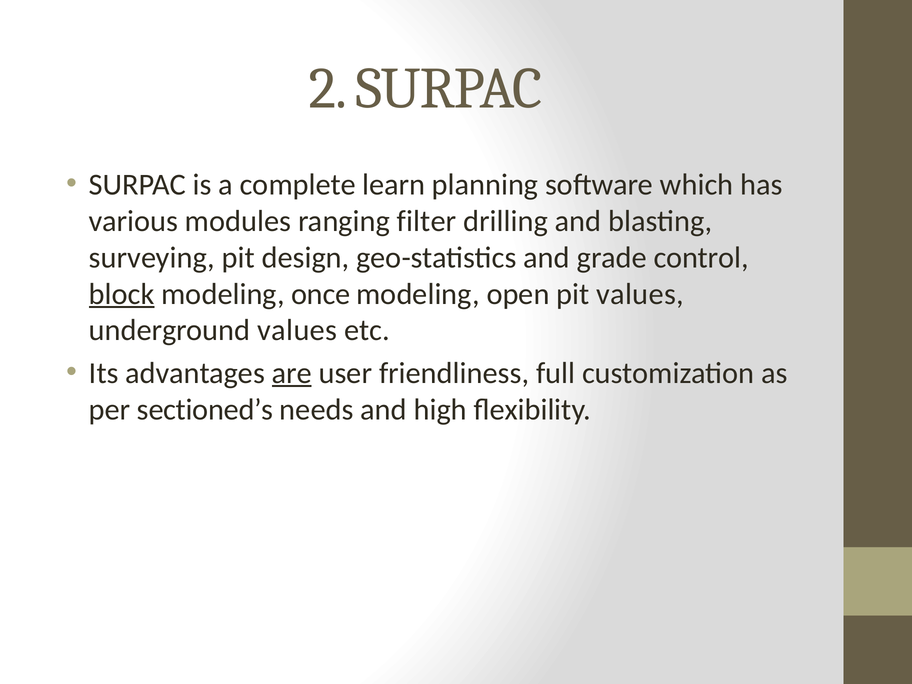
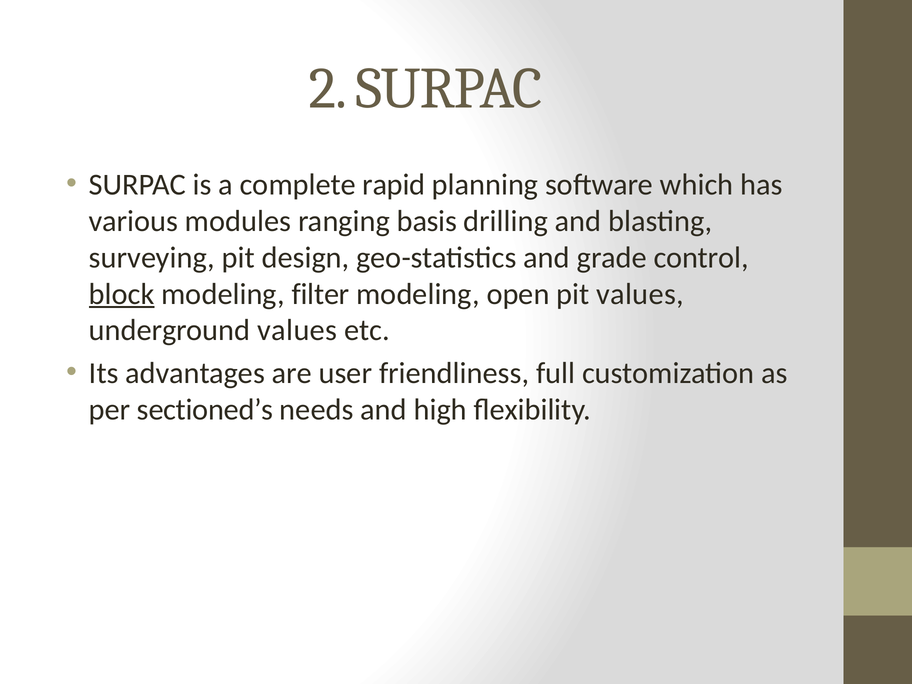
learn: learn -> rapid (394, 185)
filter: filter -> basis (427, 221)
once: once -> filter (321, 294)
are underline: present -> none (292, 373)
